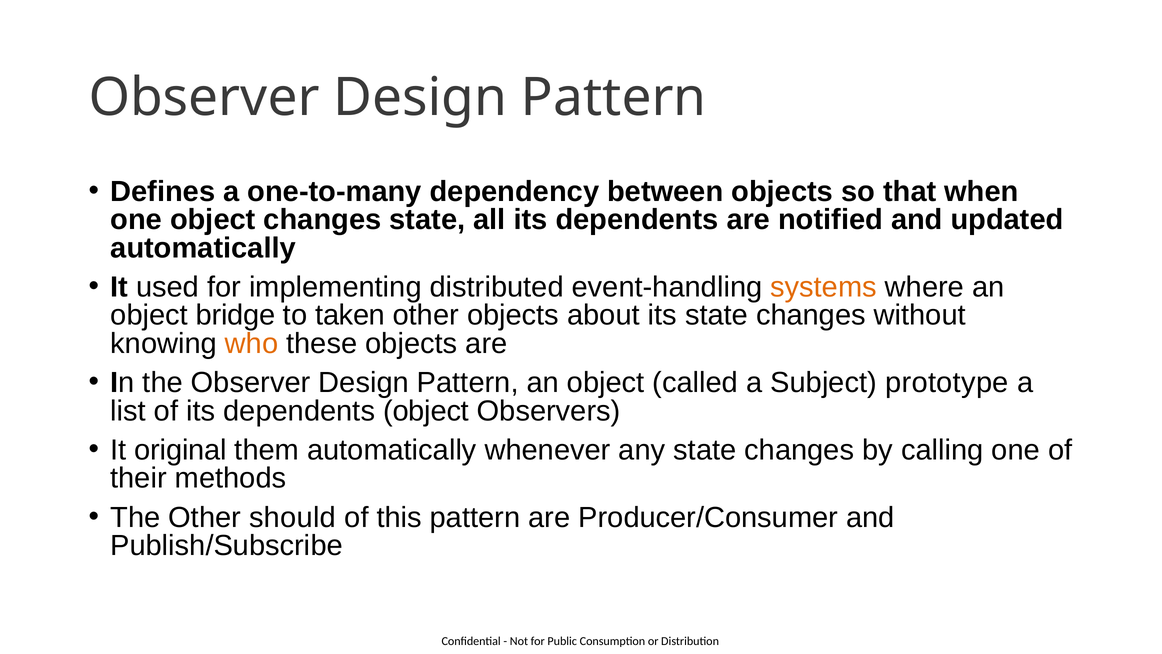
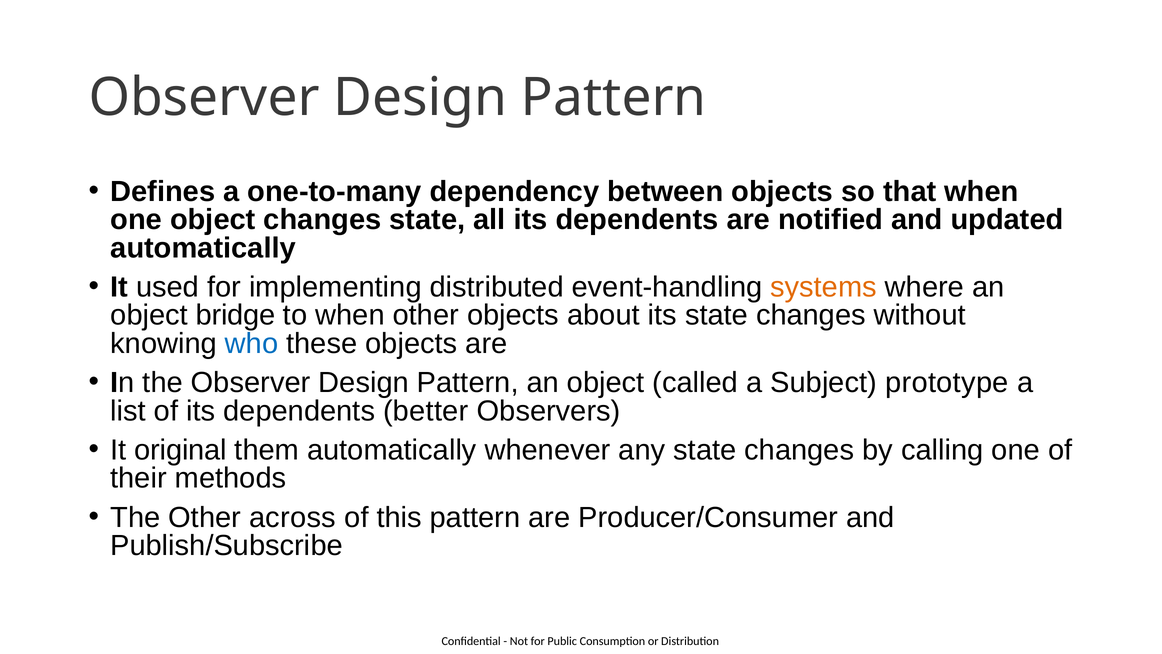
to taken: taken -> when (350, 315)
who colour: orange -> blue (252, 343)
dependents object: object -> better (426, 411)
should: should -> across (293, 517)
